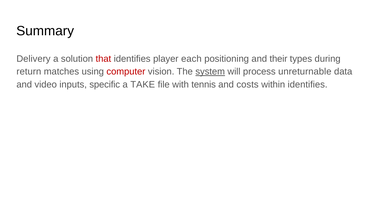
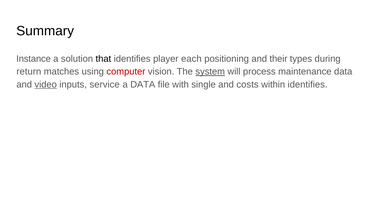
Delivery: Delivery -> Instance (34, 59)
that colour: red -> black (103, 59)
unreturnable: unreturnable -> maintenance (305, 72)
video underline: none -> present (46, 84)
specific: specific -> service (105, 84)
a TAKE: TAKE -> DATA (143, 84)
tennis: tennis -> single (204, 84)
